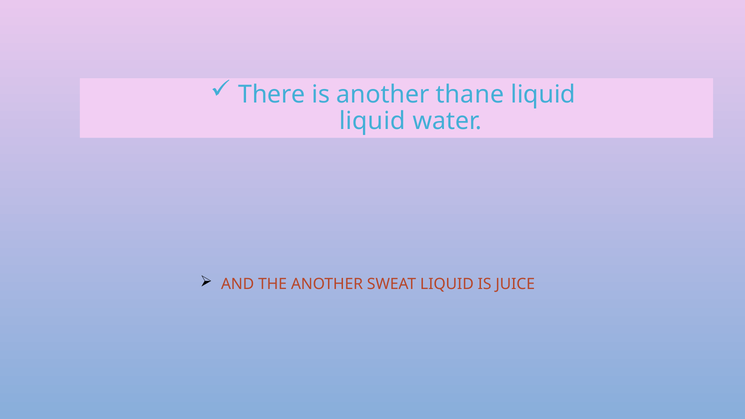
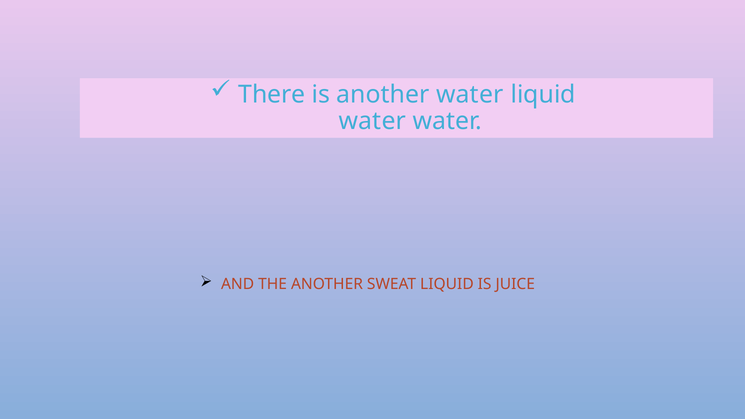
another thane: thane -> water (470, 94)
liquid: liquid -> water (372, 121)
